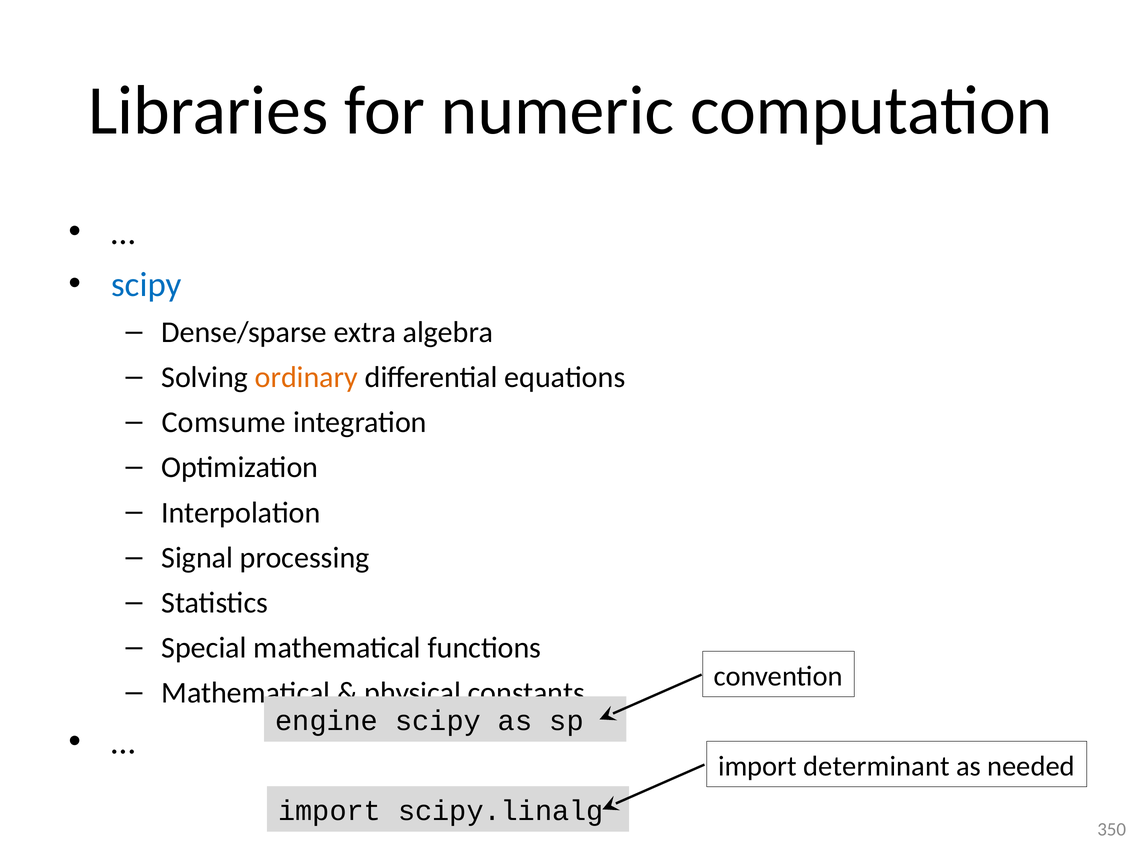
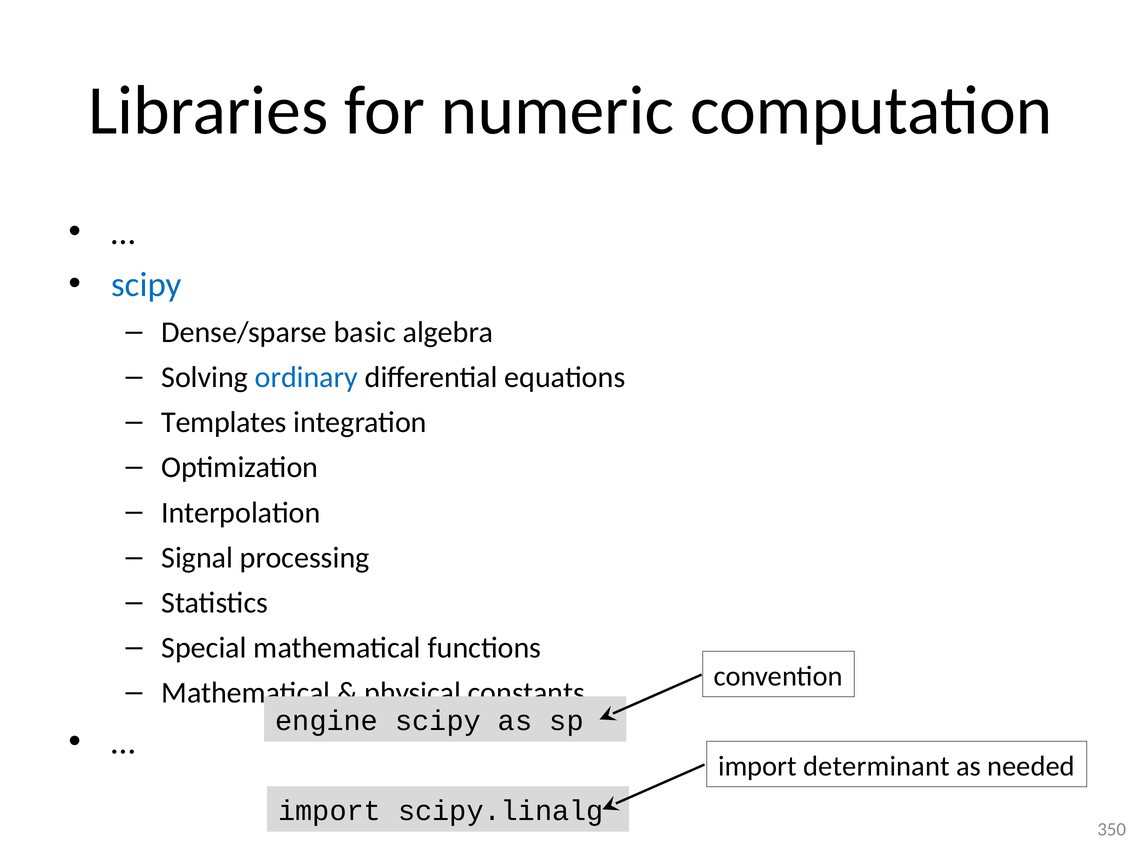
extra: extra -> basic (365, 332)
ordinary colour: orange -> blue (306, 377)
Comsume: Comsume -> Templates (224, 422)
